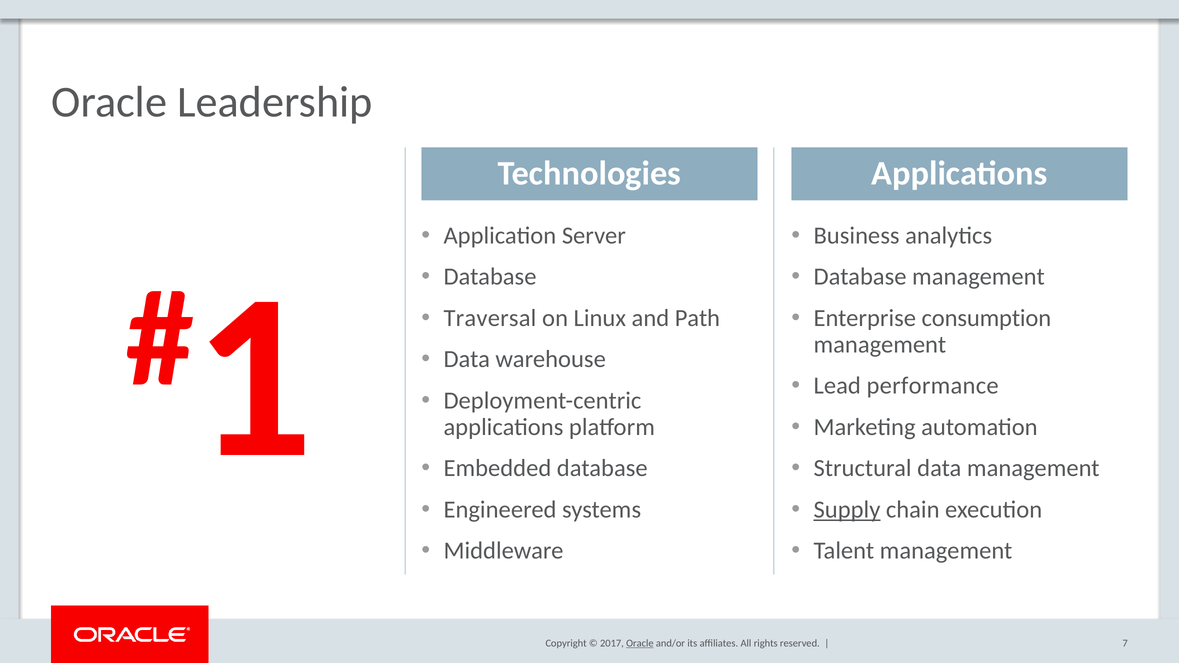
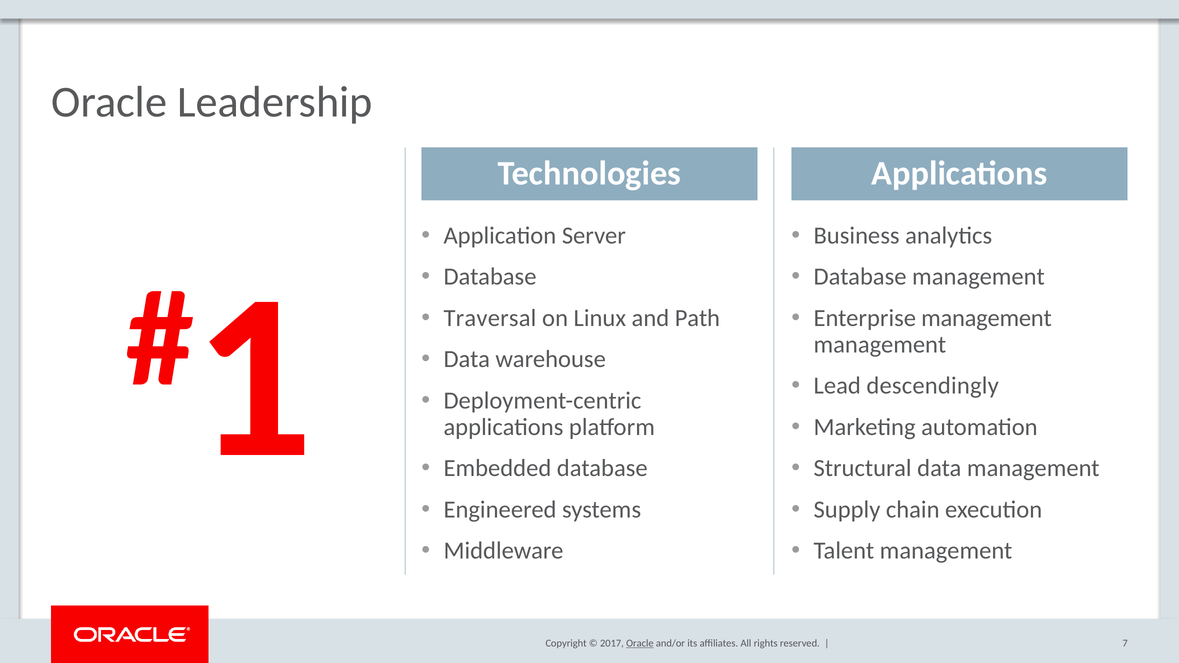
Enterprise consumption: consumption -> management (986, 318)
performance: performance -> descendingly (933, 386)
Supply underline: present -> none (847, 510)
